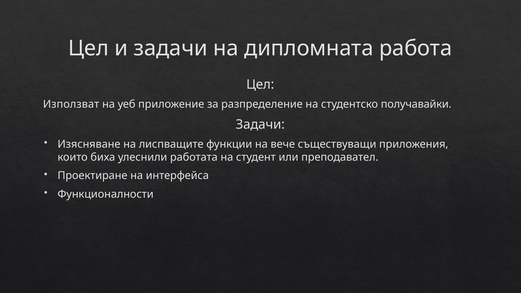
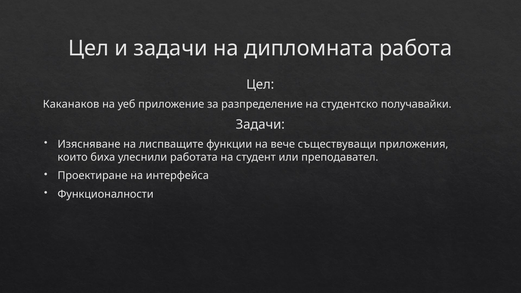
Използват: Използват -> Каканаков (71, 104)
